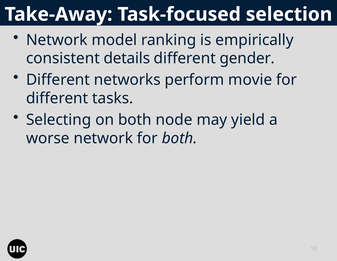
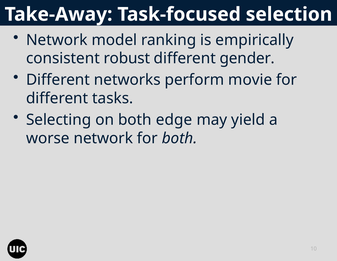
details: details -> robust (127, 58)
node: node -> edge (174, 120)
